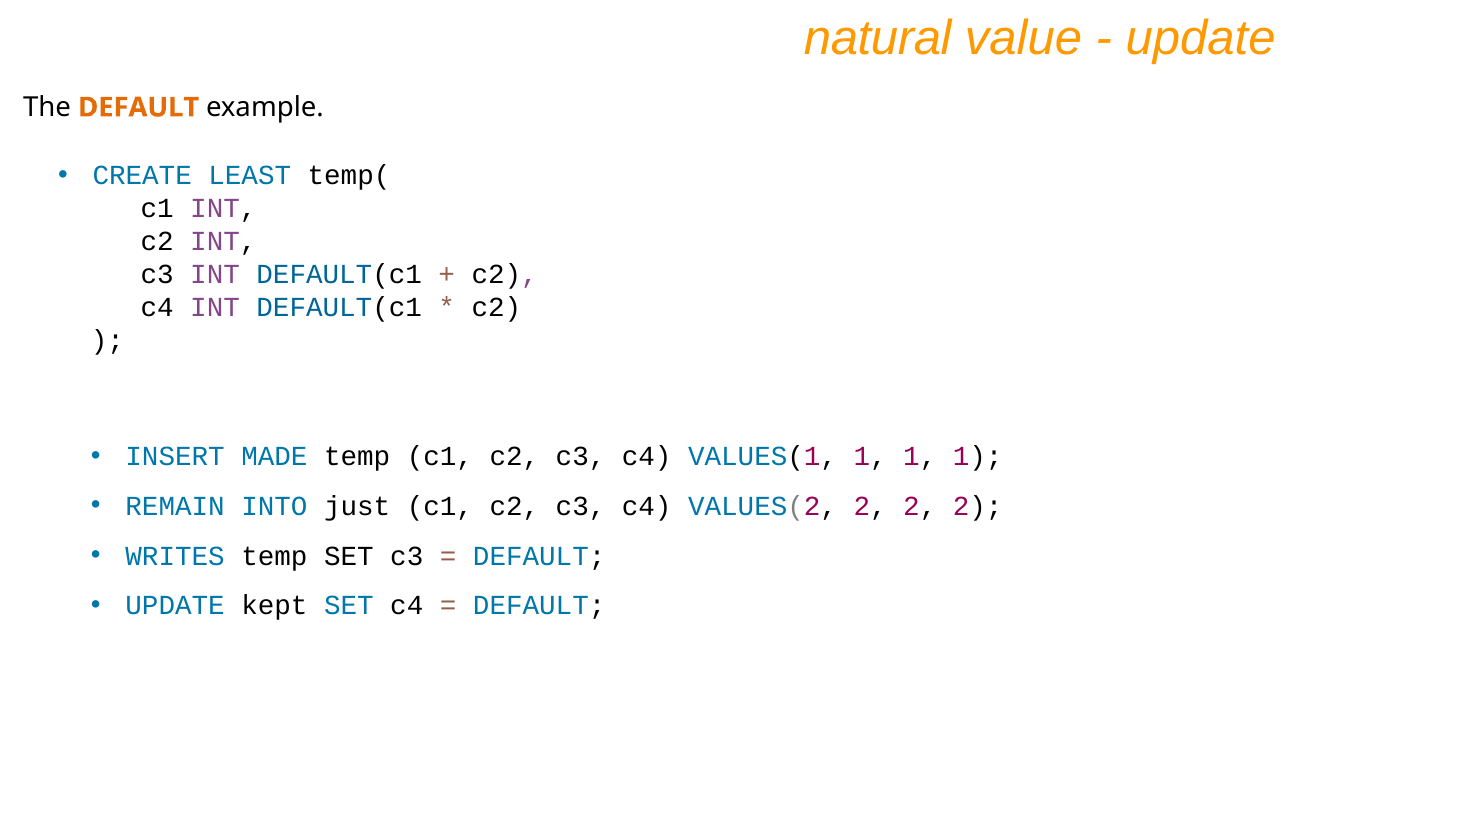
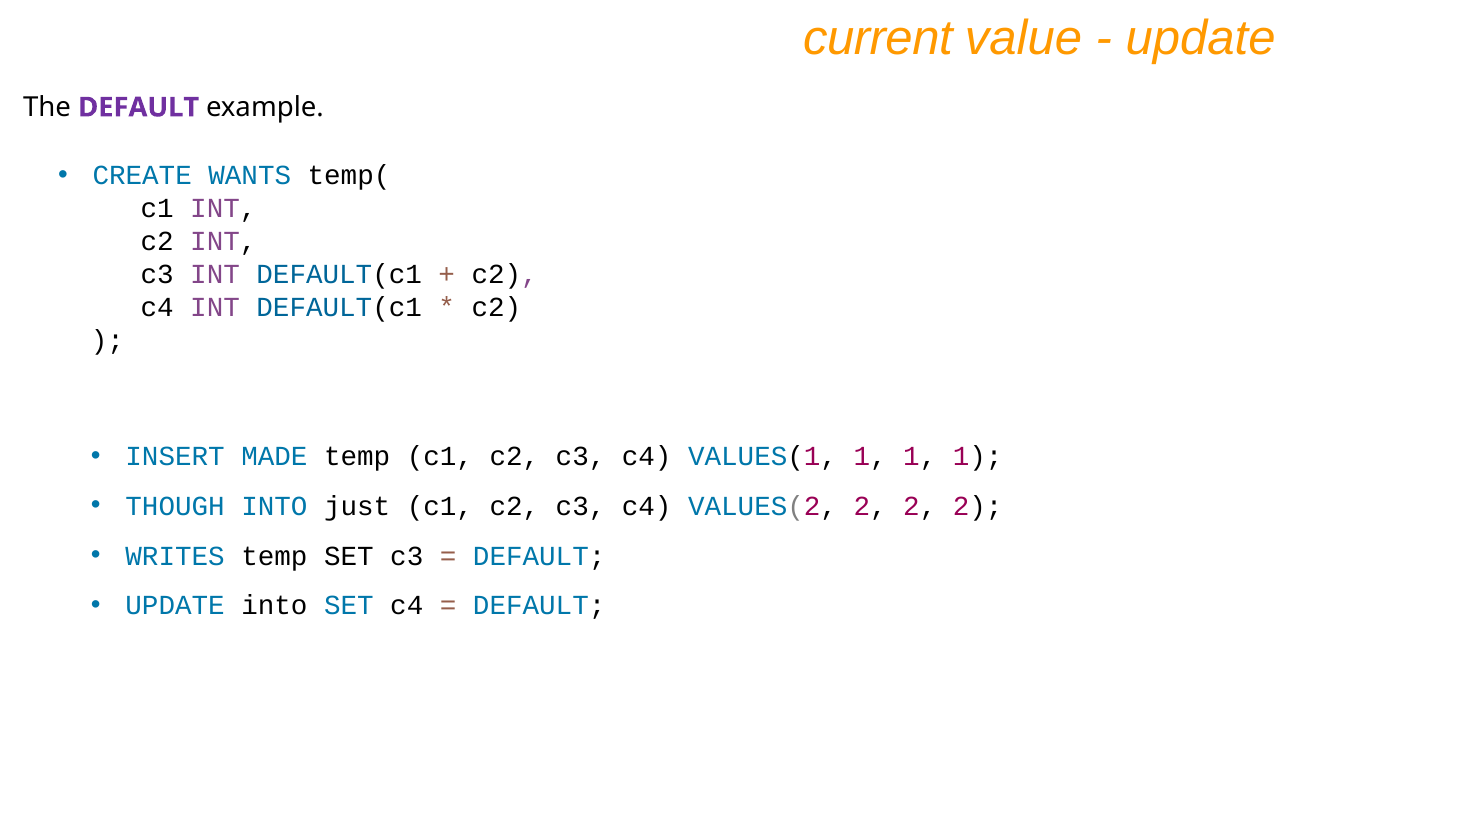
natural: natural -> current (878, 38)
DEFAULT colour: orange -> purple (139, 107)
LEAST: LEAST -> WANTS (250, 176)
REMAIN: REMAIN -> THOUGH (175, 507)
UPDATE kept: kept -> into (274, 606)
